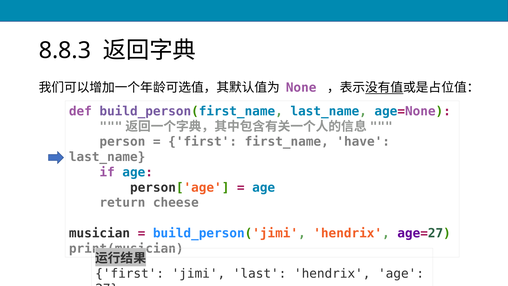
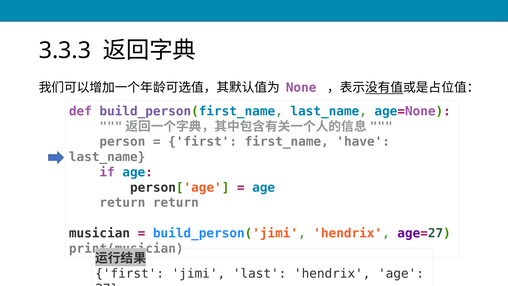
8.8.3: 8.8.3 -> 3.3.3 (65, 50)
return cheese: cheese -> return (176, 203)
